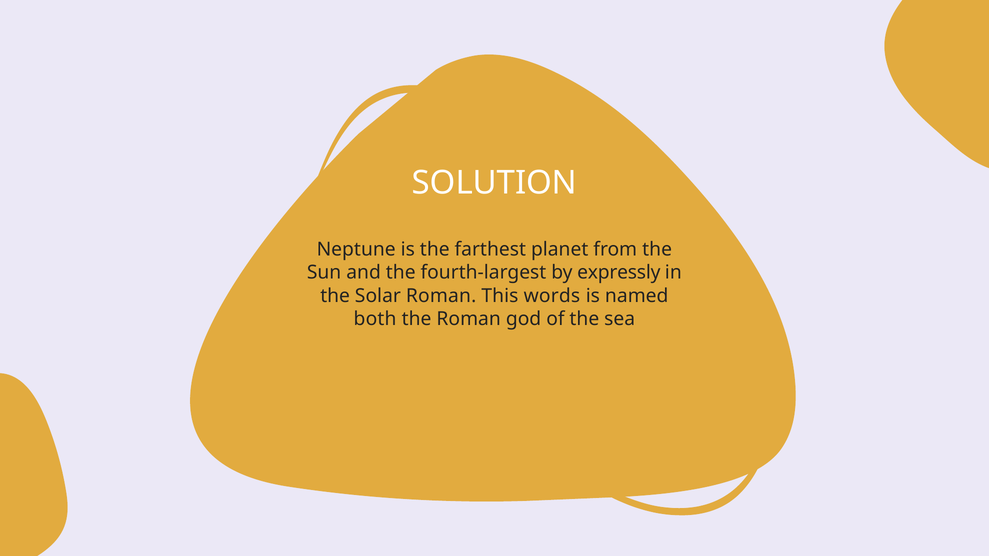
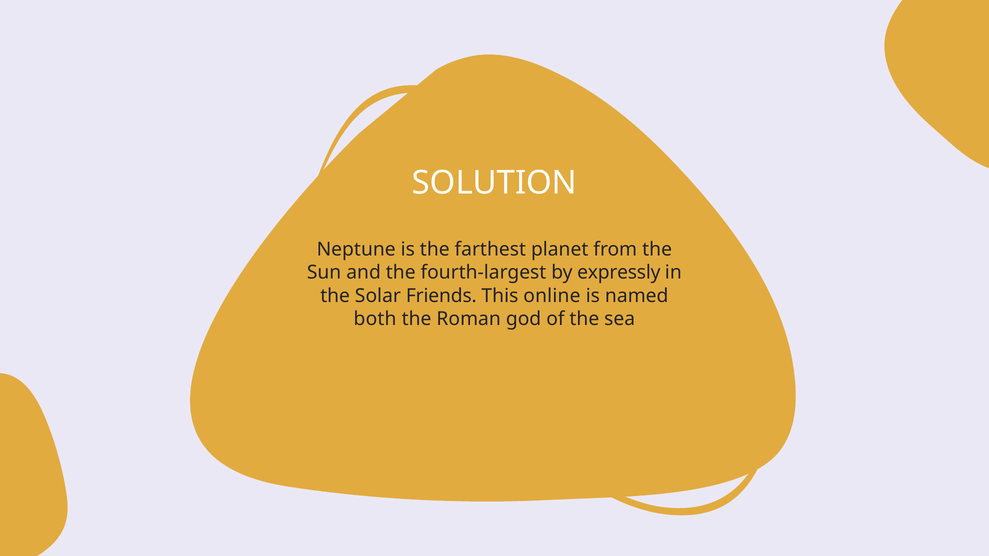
Solar Roman: Roman -> Friends (441, 296)
words: words -> online (552, 296)
